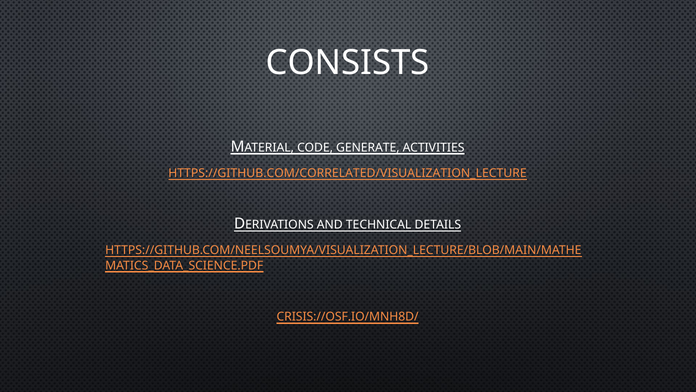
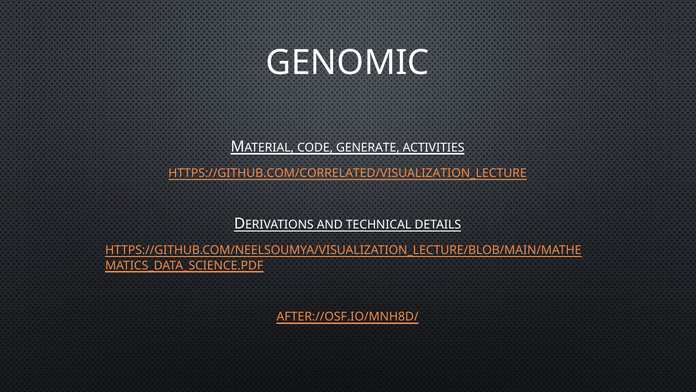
CONSISTS: CONSISTS -> GENOMIC (348, 63)
CRISIS://OSF.IO/MNH8D/: CRISIS://OSF.IO/MNH8D/ -> AFTER://OSF.IO/MNH8D/ (348, 317)
